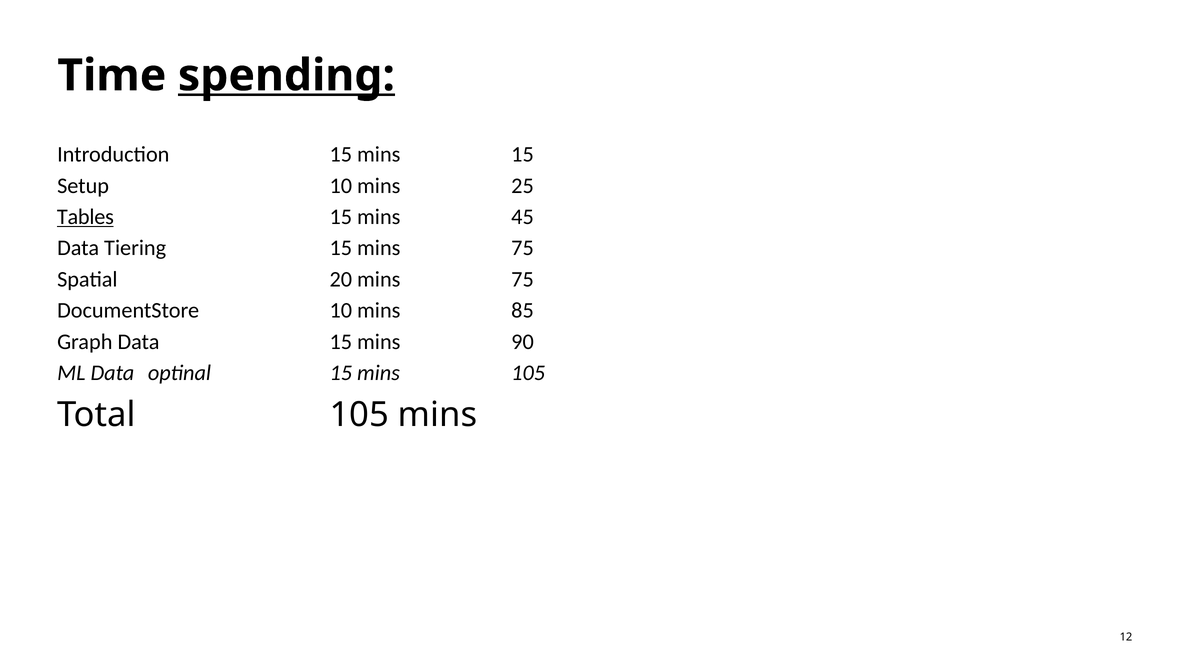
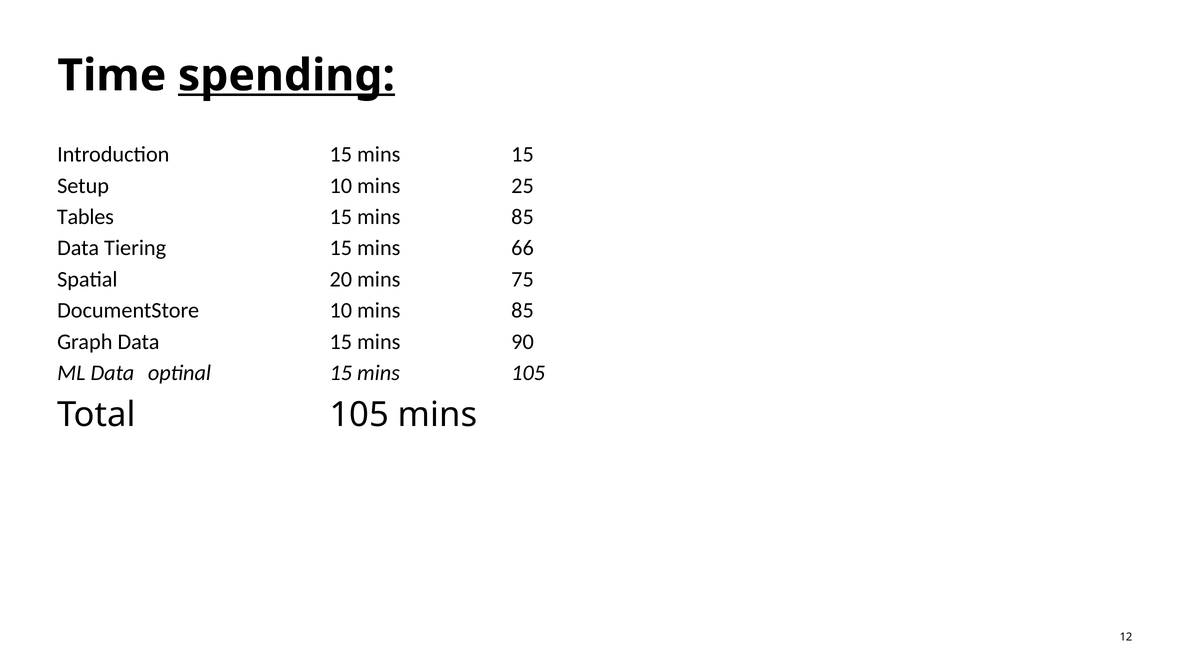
Tables underline: present -> none (85, 217)
15 mins 45: 45 -> 85 (523, 217)
15 mins 75: 75 -> 66 (523, 248)
